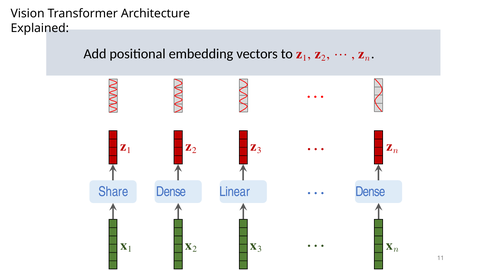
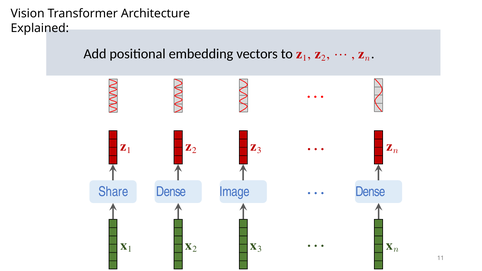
Linear: Linear -> Image (235, 192)
